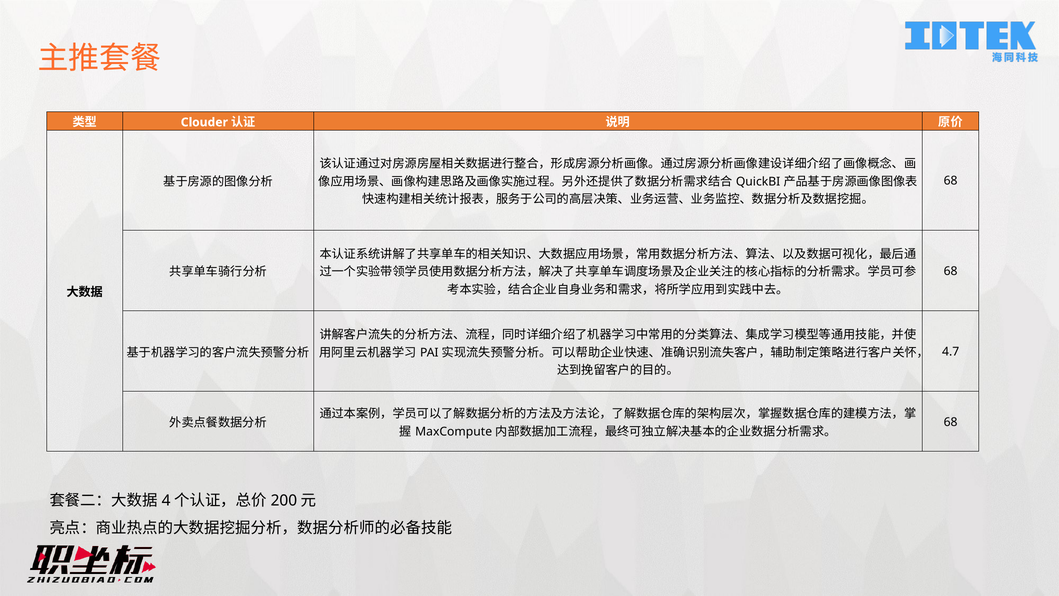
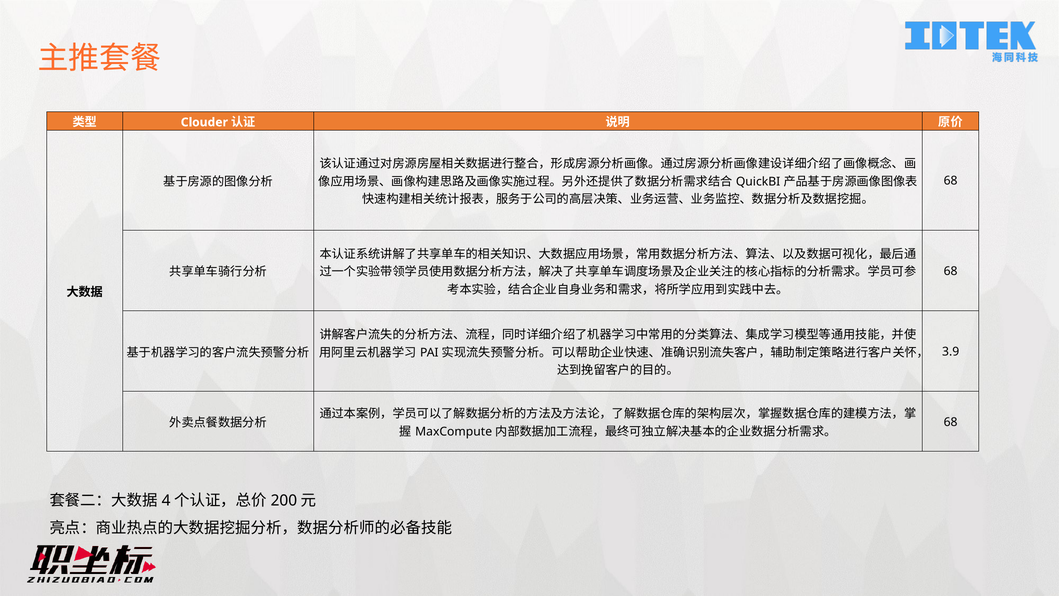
4.7: 4.7 -> 3.9 (951, 352)
